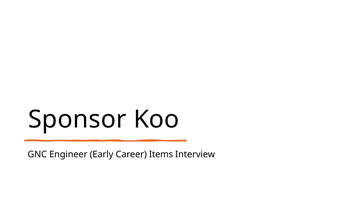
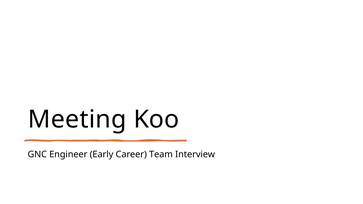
Sponsor: Sponsor -> Meeting (77, 120)
Items: Items -> Team (161, 155)
